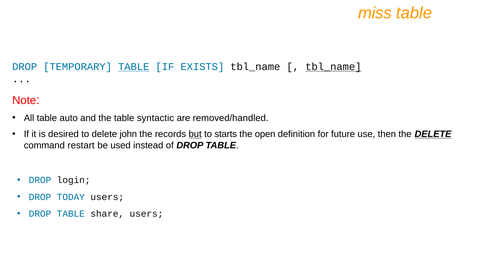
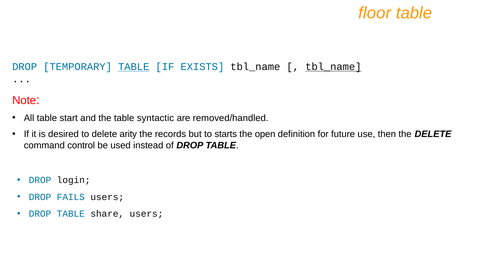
miss: miss -> floor (375, 13)
auto: auto -> start (69, 118)
john: john -> arity (128, 134)
but underline: present -> none (195, 134)
DELETE underline: present -> none (433, 134)
restart: restart -> control (81, 145)
TODAY: TODAY -> FAILS (71, 197)
